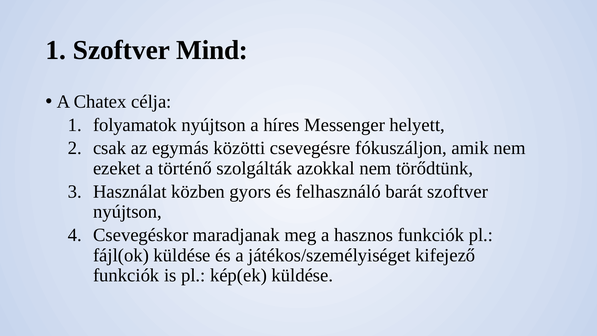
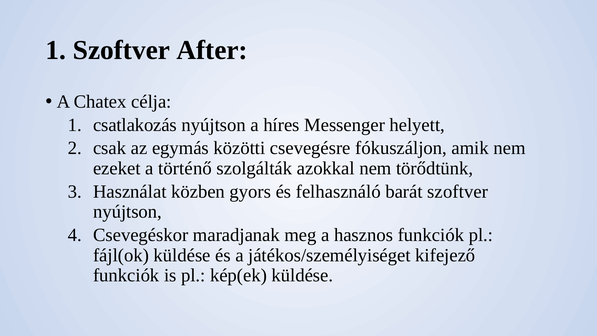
Mind: Mind -> After (212, 50)
folyamatok: folyamatok -> csatlakozás (135, 125)
